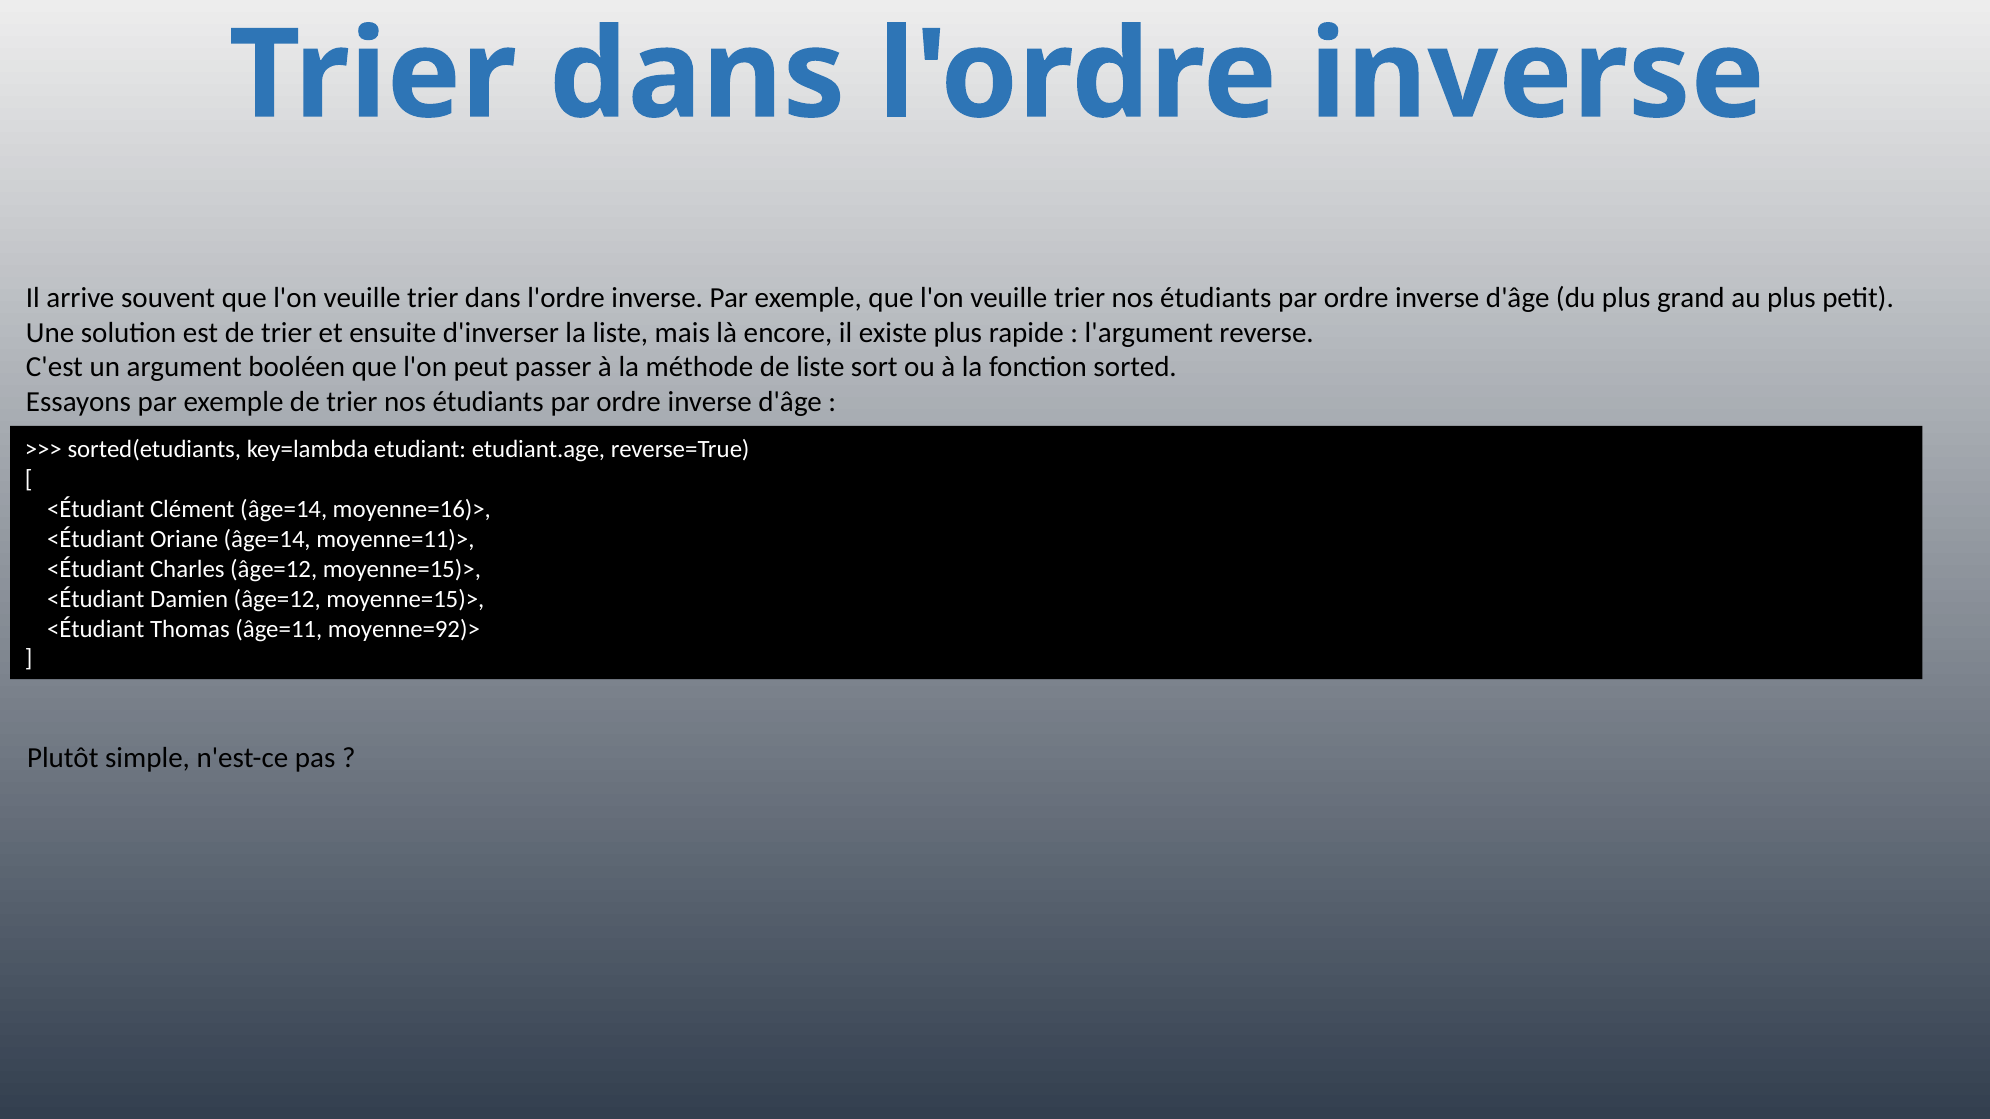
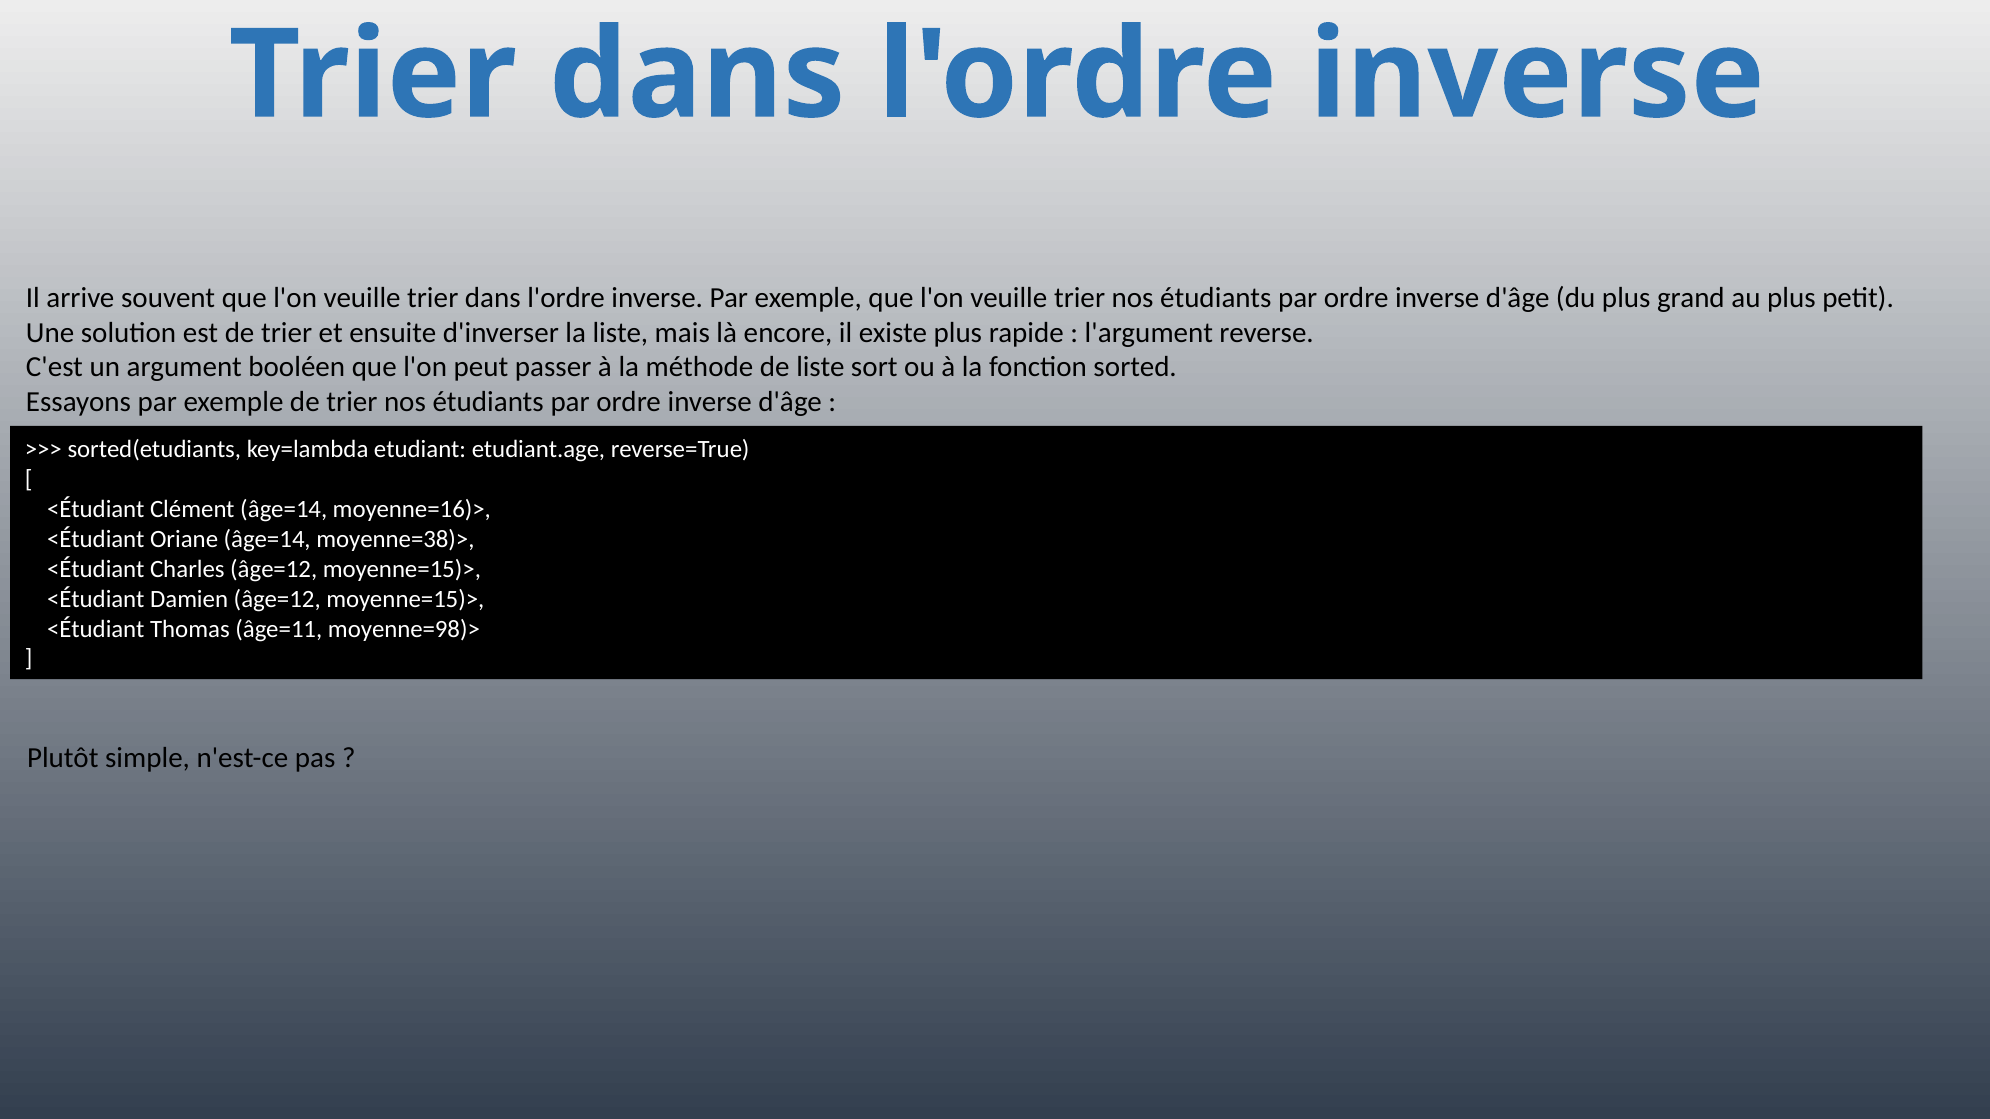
moyenne=11)>: moyenne=11)> -> moyenne=38)> (395, 539)
moyenne=92)>: moyenne=92)> -> moyenne=98)> (404, 629)
